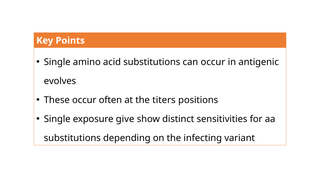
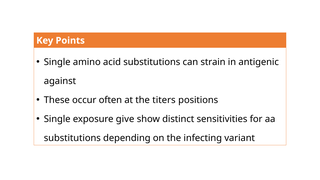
can occur: occur -> strain (213, 62)
evolves: evolves -> against (60, 81)
